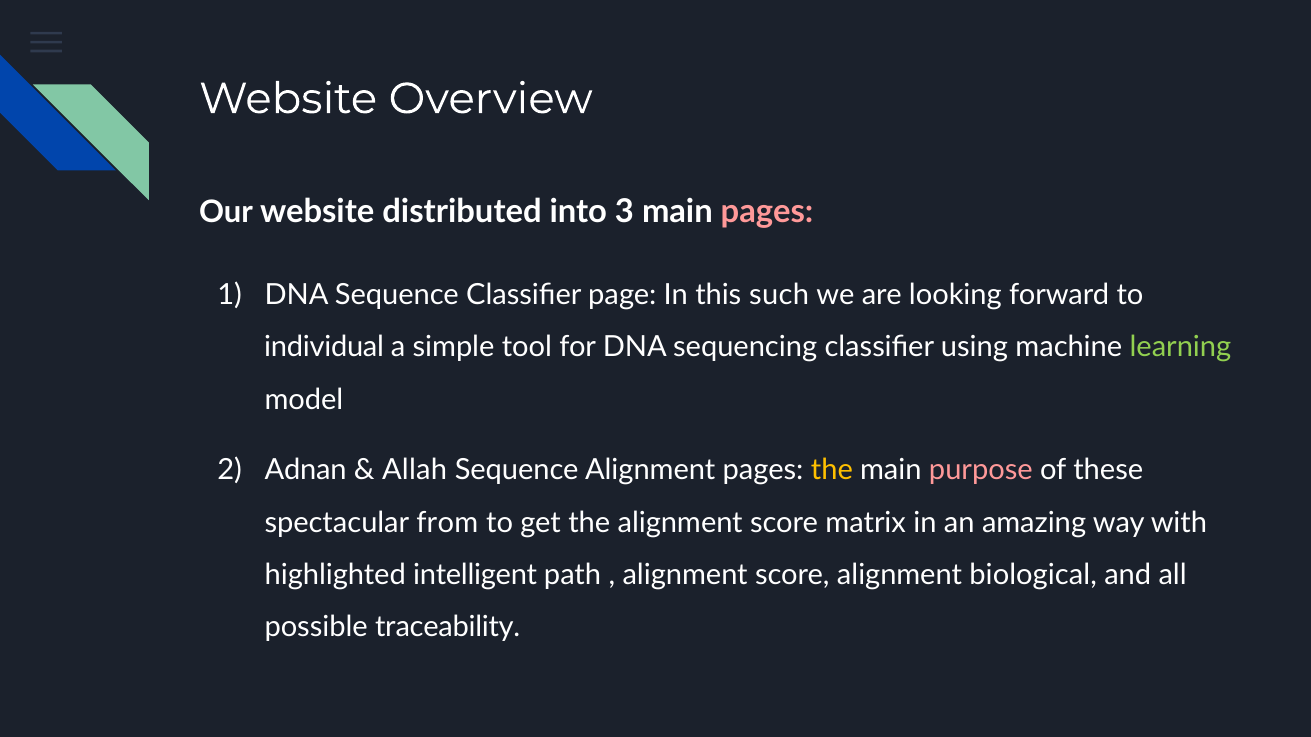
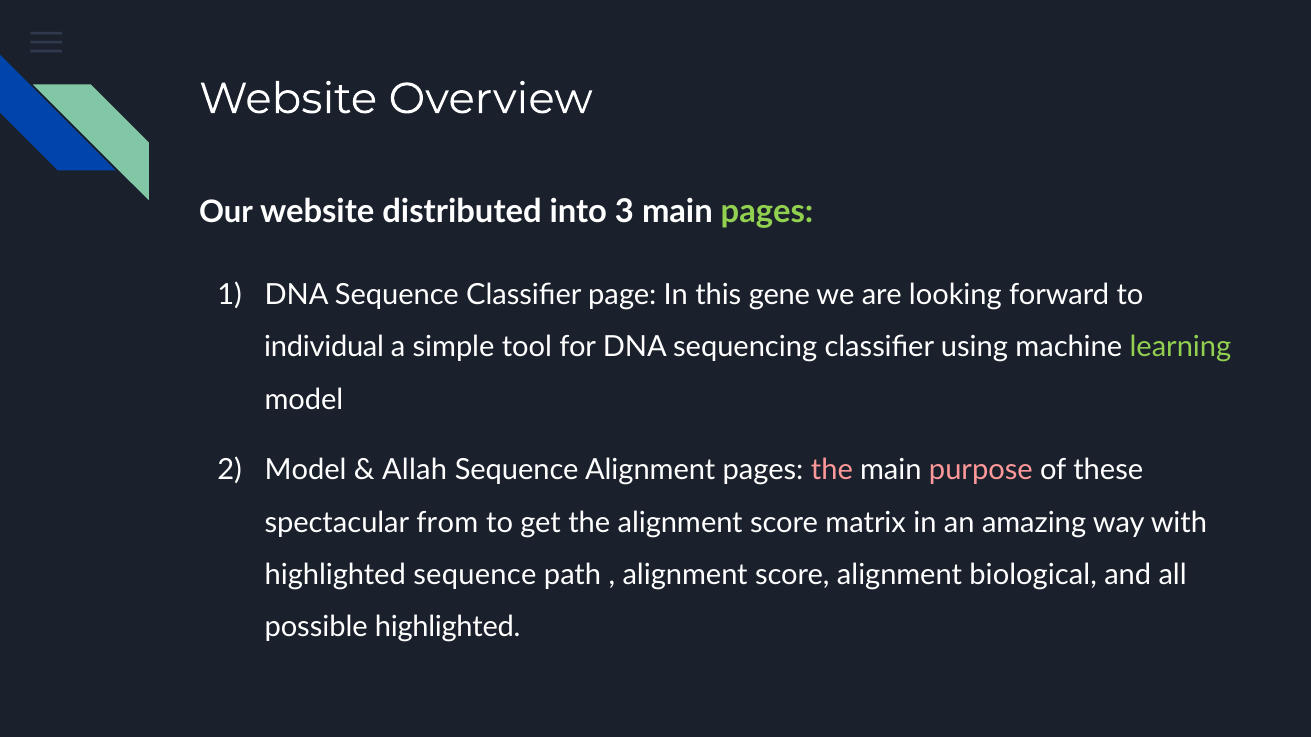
pages colour: pink -> light green (767, 212)
such: such -> gene (779, 295)
Adnan: Adnan -> Model (306, 470)
the colour: yellow -> pink (832, 470)
highlighted intelligent: intelligent -> sequence (475, 575)
possible traceability: traceability -> highlighted (448, 628)
